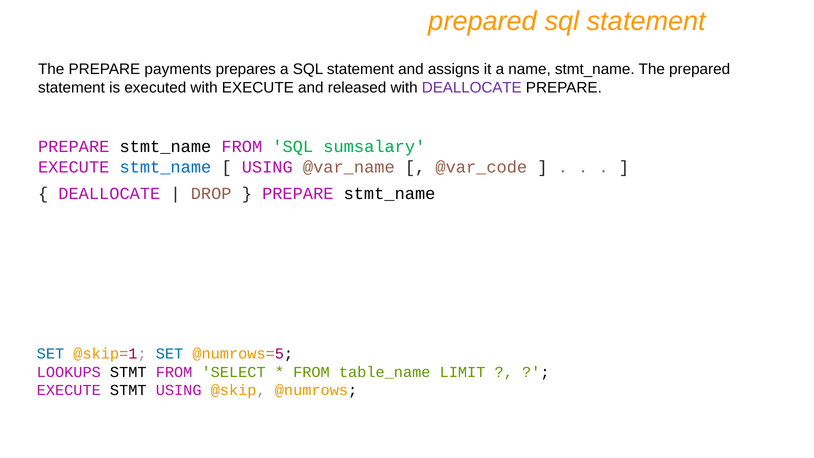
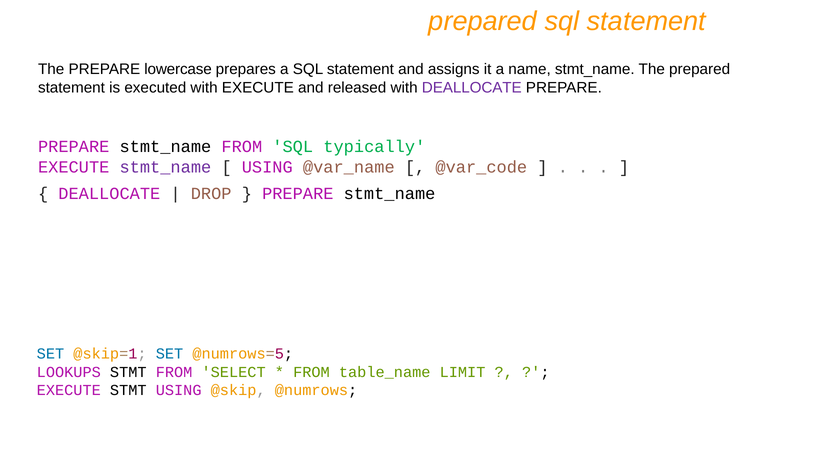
payments: payments -> lowercase (178, 69)
sumsalary: sumsalary -> typically (374, 147)
stmt_name colour: blue -> purple (165, 167)
